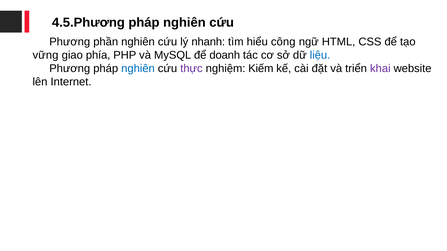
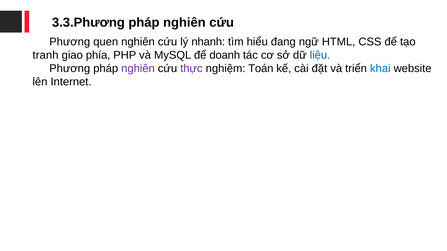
4.5.Phương: 4.5.Phương -> 3.3.Phương (88, 22)
phần: phần -> quen (106, 42)
công: công -> đang (283, 42)
vững: vững -> tranh (46, 55)
nghiên colour: blue -> purple (138, 69)
Kiếm: Kiếm -> Toán (261, 69)
khai colour: purple -> blue (380, 69)
